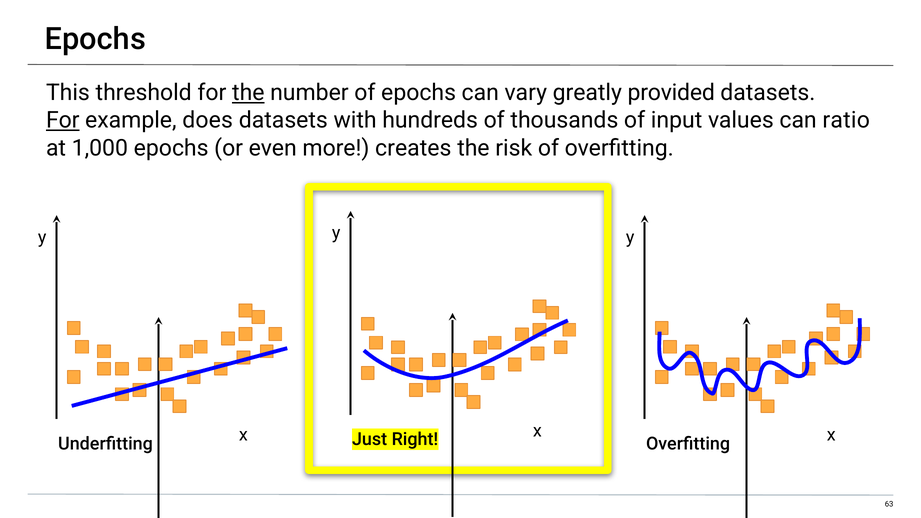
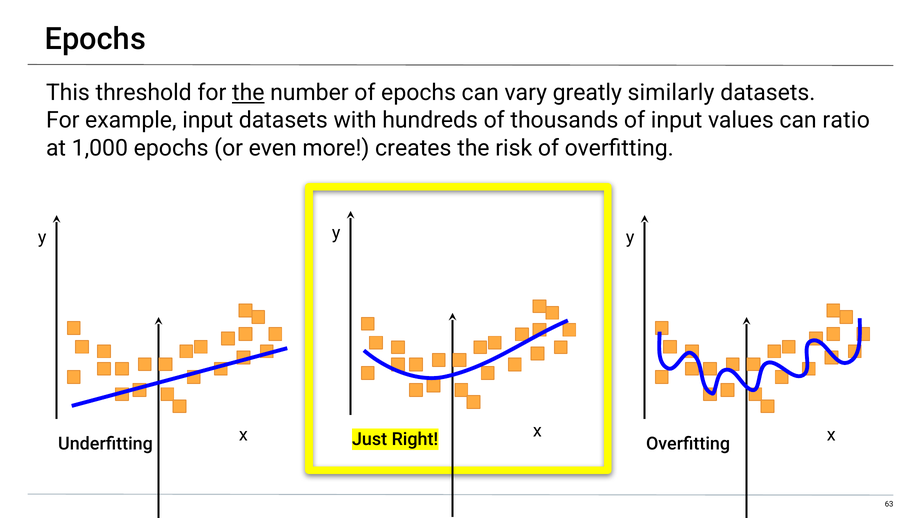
provided: provided -> similarly (671, 93)
For underline: present -> none (63, 120)
example does: does -> input (208, 120)
